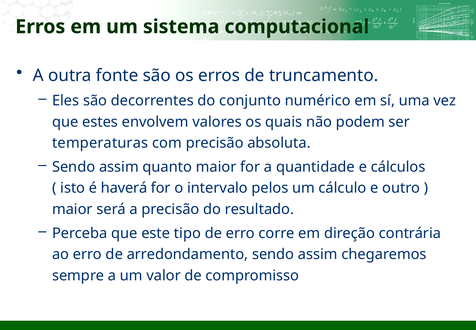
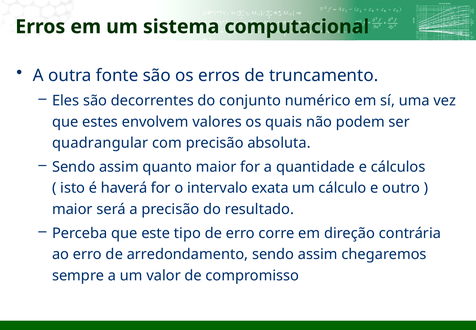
temperaturas: temperaturas -> quadrangular (100, 143)
pelos: pelos -> exata (270, 188)
